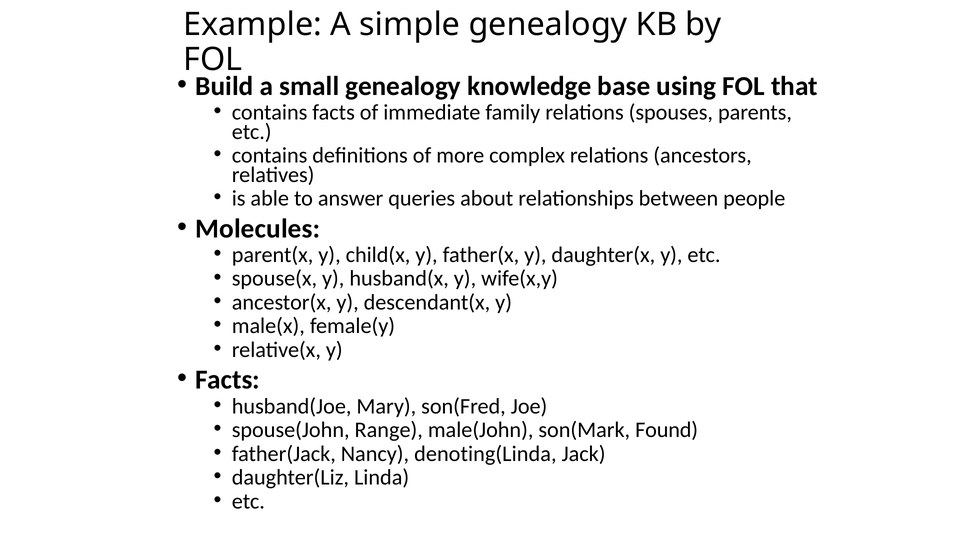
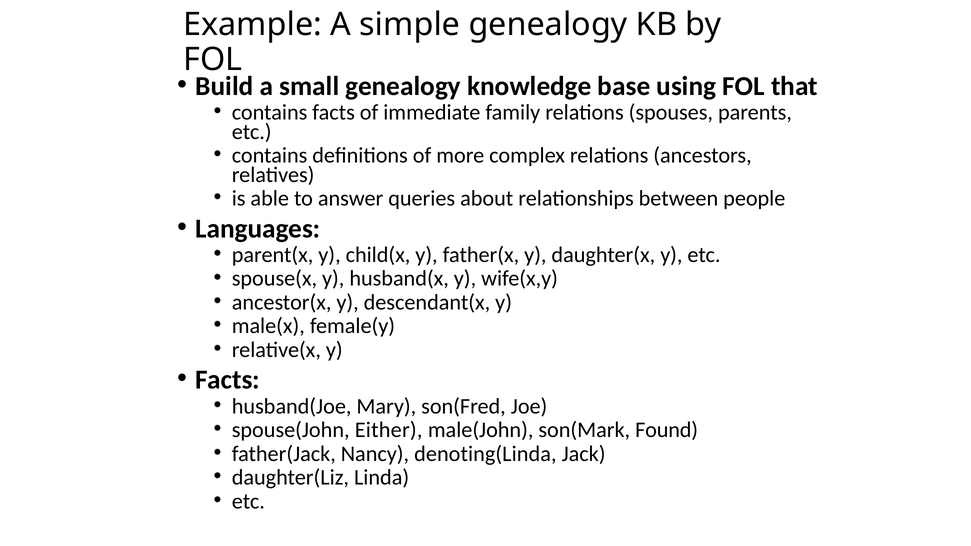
Molecules: Molecules -> Languages (258, 229)
Range: Range -> Either (389, 430)
